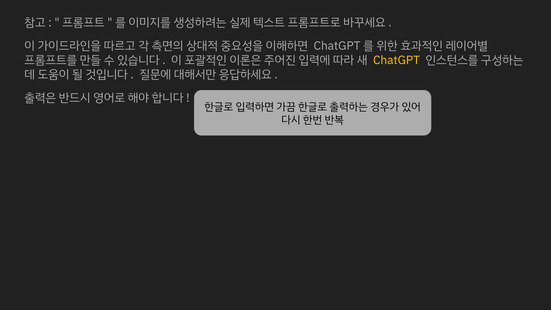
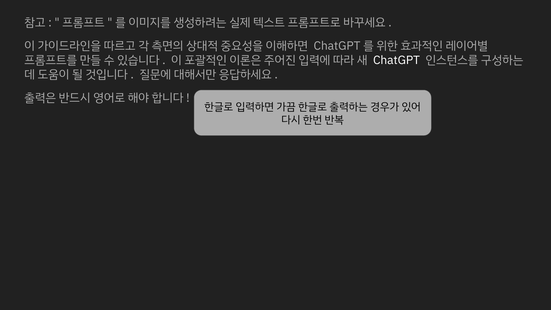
ChatGPT colour: yellow -> white (397, 60)
